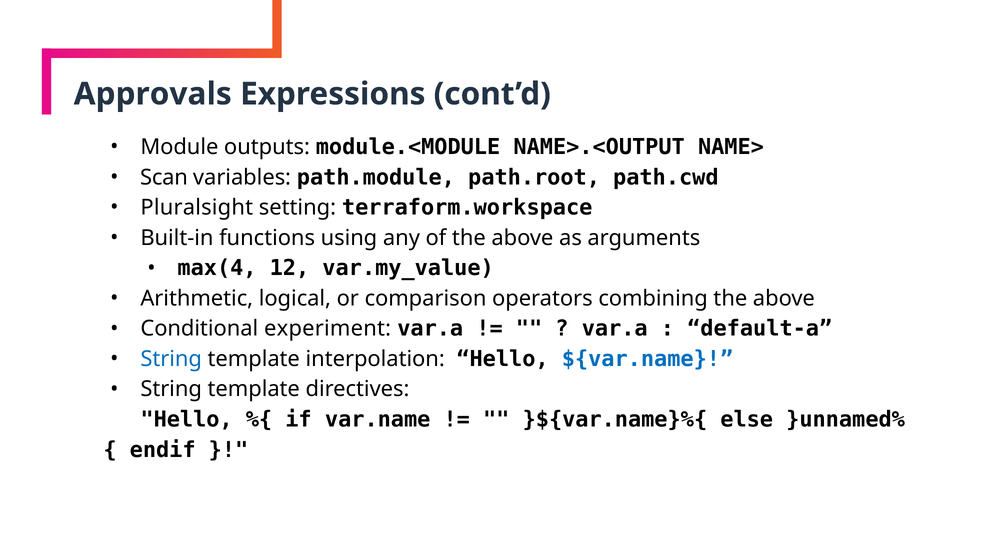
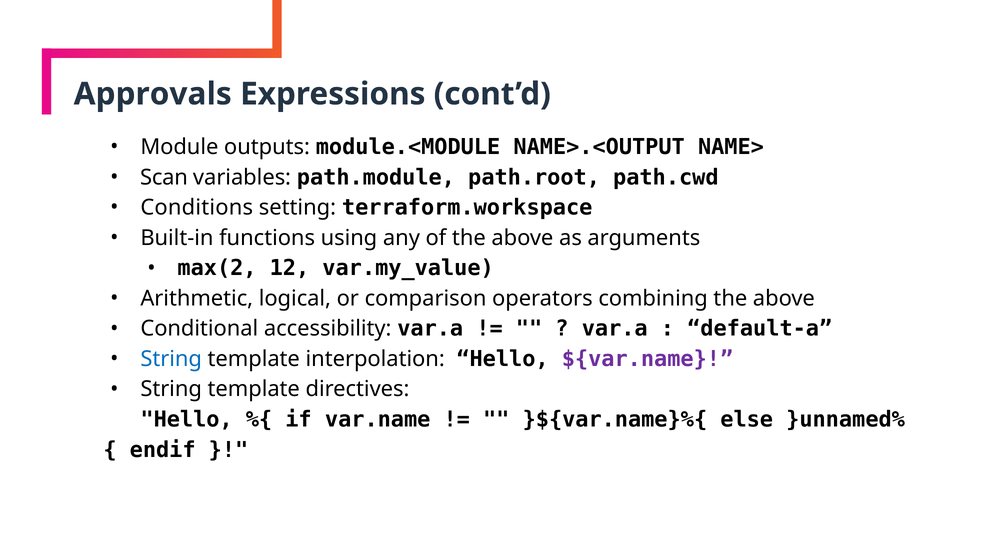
Pluralsight: Pluralsight -> Conditions (197, 207)
max(4: max(4 -> max(2 (217, 268)
experiment: experiment -> accessibility (328, 329)
${var.name colour: blue -> purple (647, 359)
